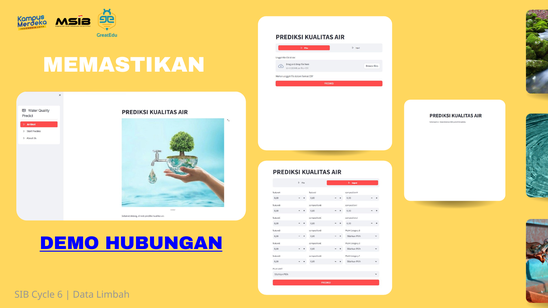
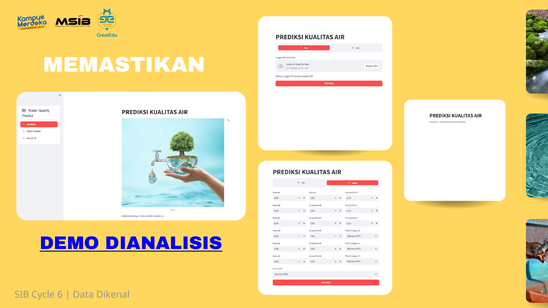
HUBUNGAN: HUBUNGAN -> DIANALISIS (164, 244)
Limbah: Limbah -> Dikenal (113, 295)
